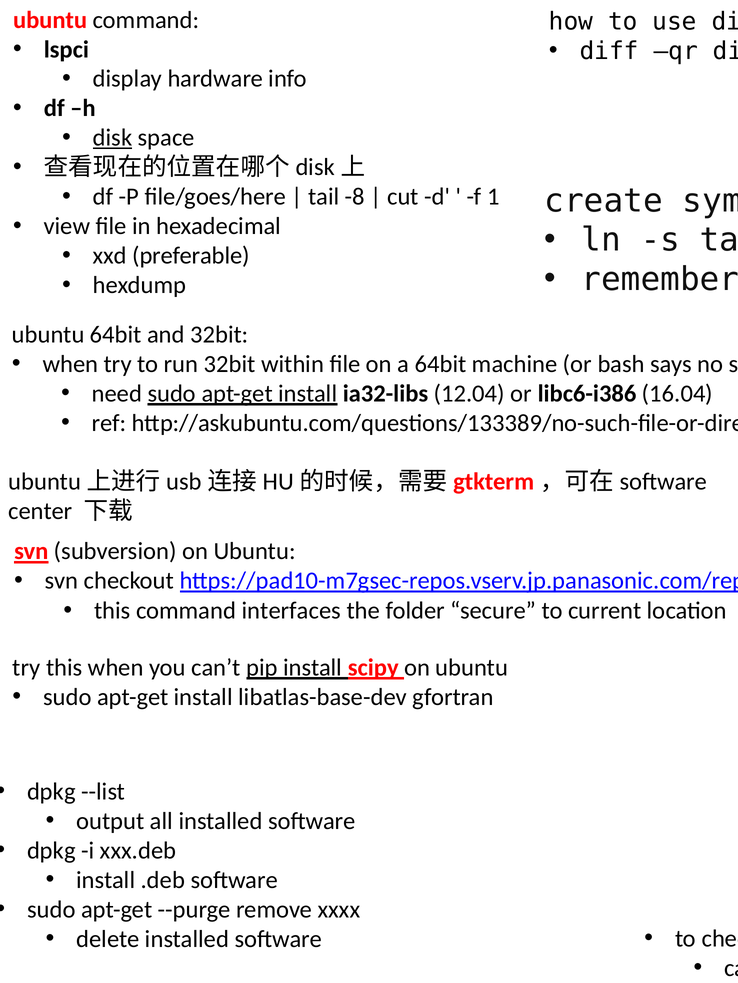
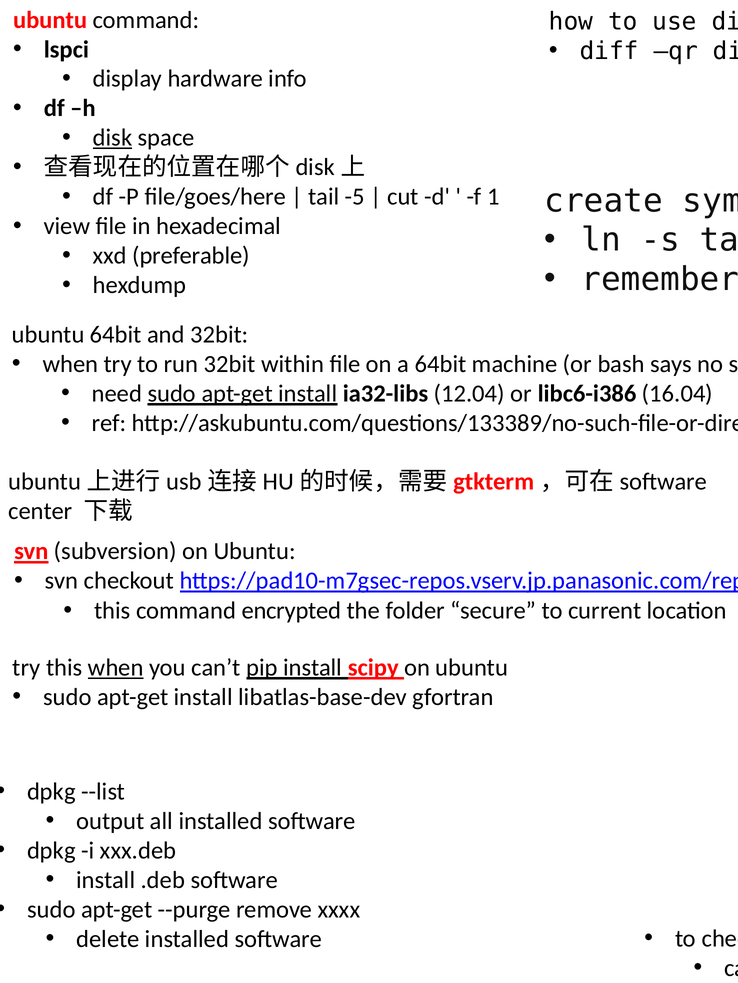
-8: -8 -> -5 (355, 197)
interfaces: interfaces -> encrypted (291, 611)
when underline: none -> present (116, 668)
